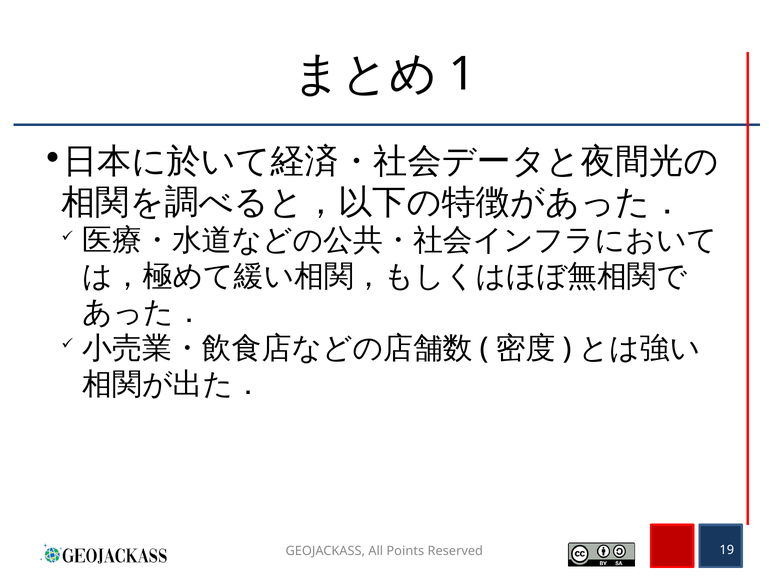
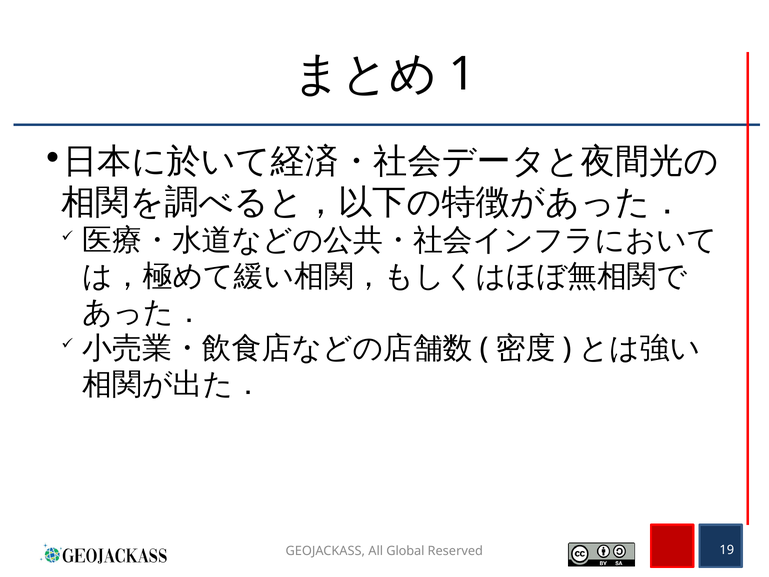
Points: Points -> Global (405, 551)
